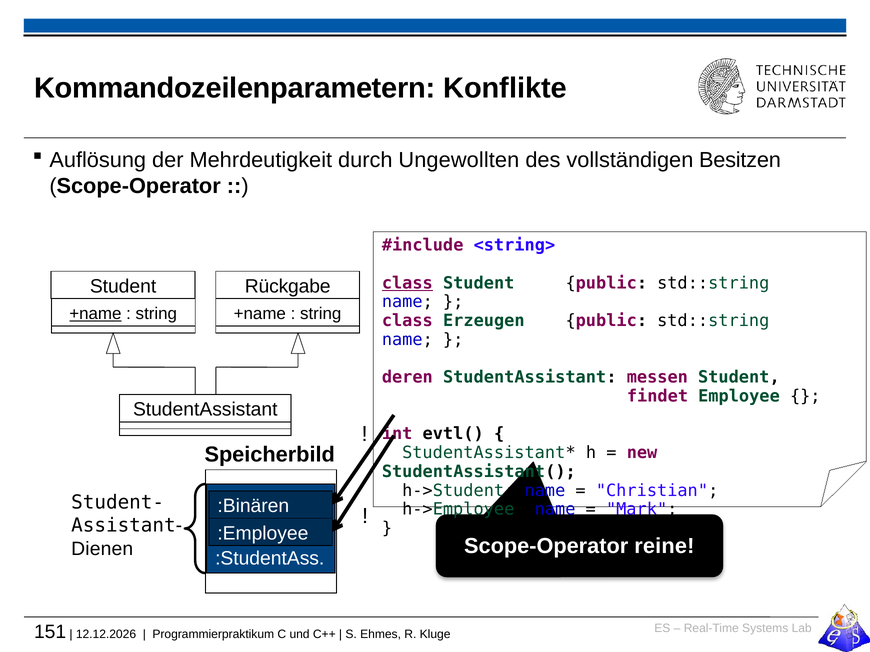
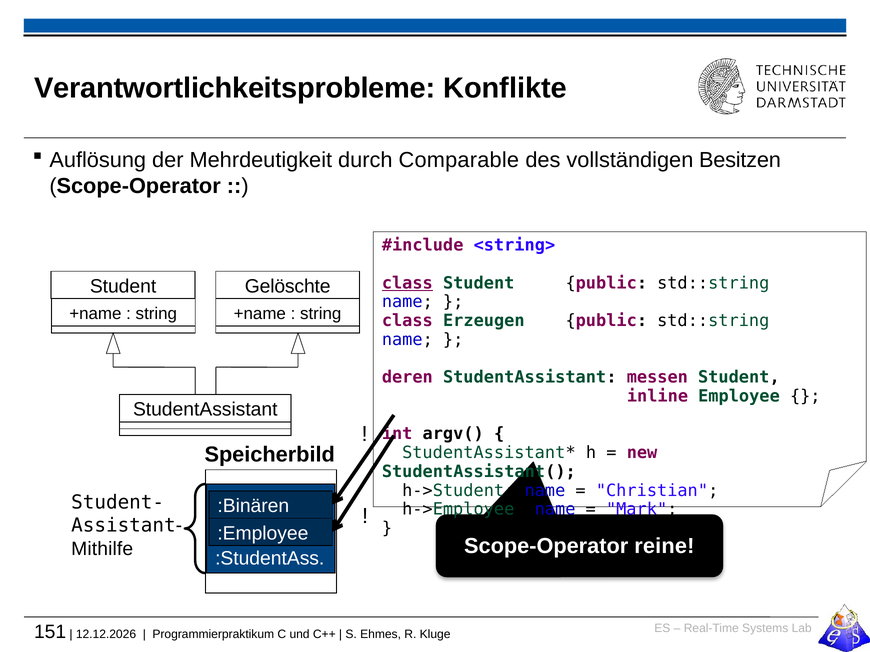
Kommandozeilenparametern: Kommandozeilenparametern -> Verantwortlichkeitsprobleme (235, 88)
Ungewollten: Ungewollten -> Comparable (459, 160)
Rückgabe: Rückgabe -> Gelöschte (288, 287)
+name underline: present -> none (95, 314)
findet: findet -> inline (657, 396)
evtl(: evtl( -> argv( (453, 434)
Dienen: Dienen -> Mithilfe (102, 549)
